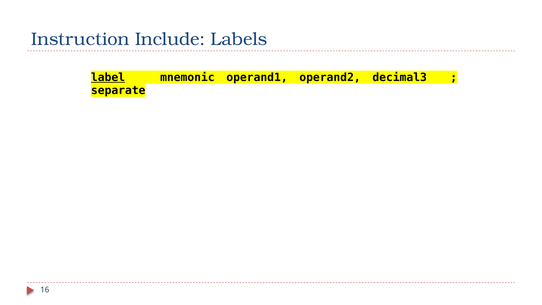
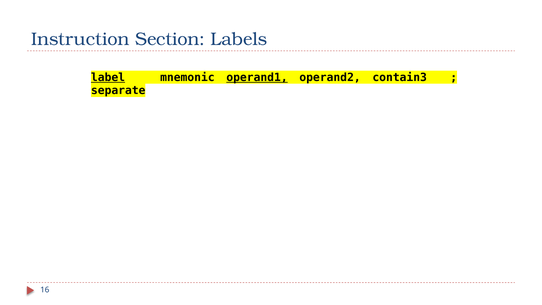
Include: Include -> Section (170, 39)
operand1 underline: none -> present (257, 77)
decimal3: decimal3 -> contain3 (400, 77)
